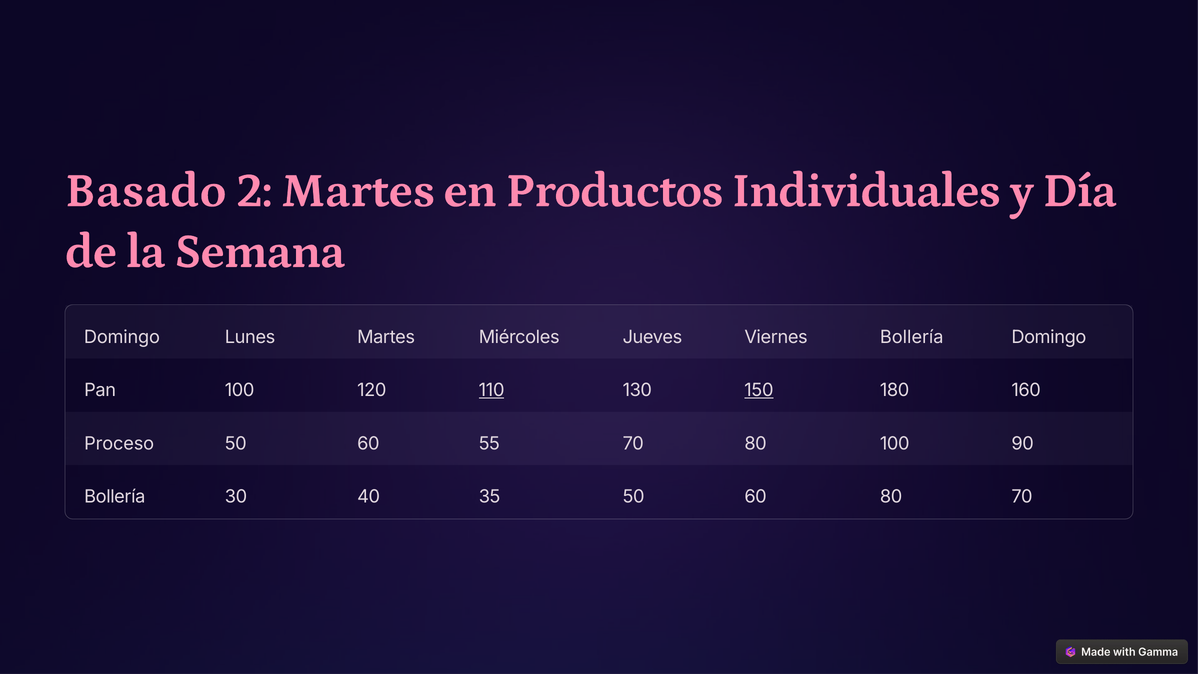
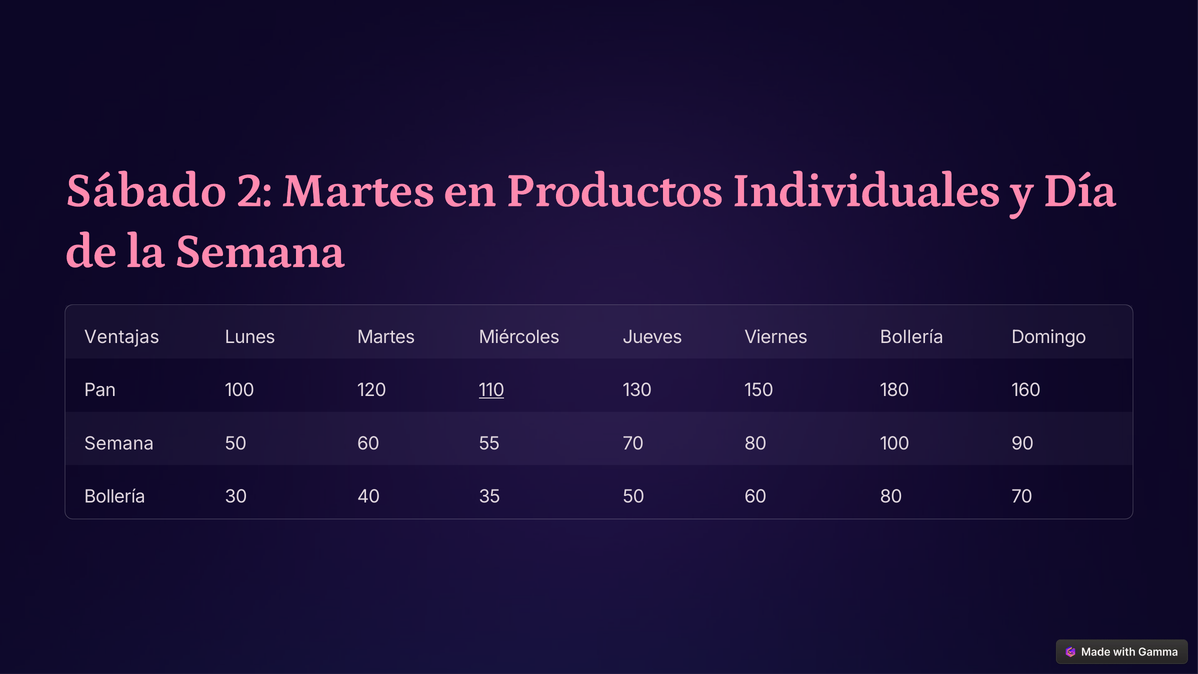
Basado: Basado -> Sábado (146, 190)
Domingo: Domingo -> Ventajas (122, 337)
150 underline: present -> none (759, 390)
Proceso: Proceso -> Semana (119, 444)
